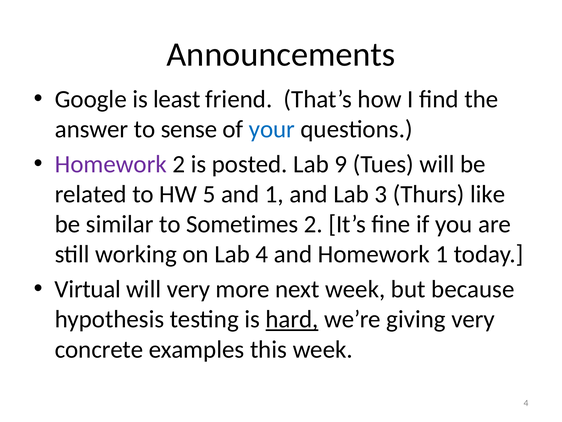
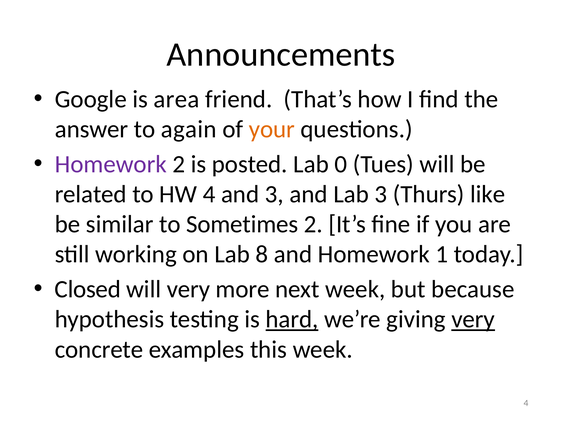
least: least -> area (177, 99)
sense: sense -> again (189, 129)
your colour: blue -> orange (272, 129)
9: 9 -> 0 (341, 164)
HW 5: 5 -> 4 (209, 194)
and 1: 1 -> 3 (274, 194)
Lab 4: 4 -> 8 (262, 254)
Virtual: Virtual -> Closed (88, 289)
very underline: none -> present (473, 319)
